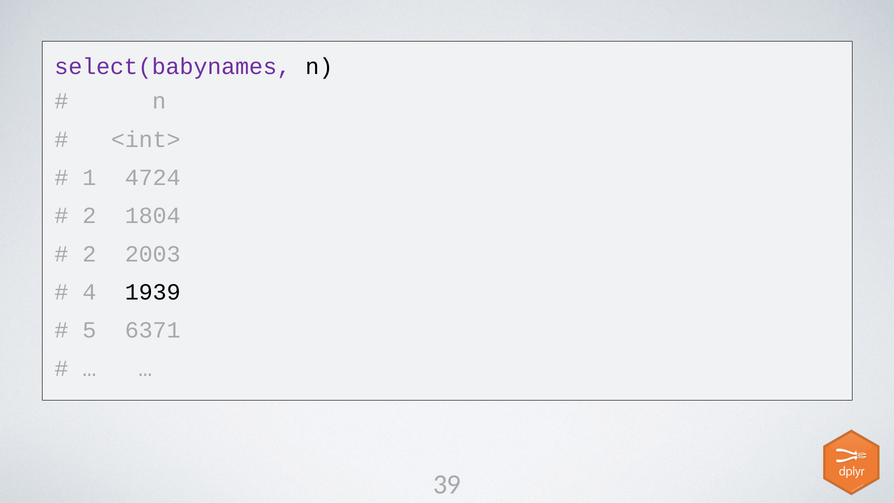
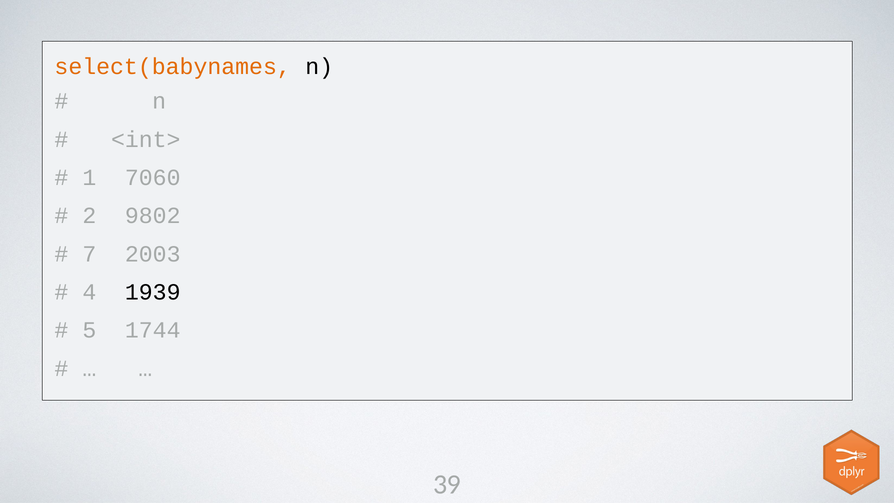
select(babynames colour: purple -> orange (173, 67)
4724: 4724 -> 7060 (153, 178)
1804: 1804 -> 9802 (153, 216)
2: 2 -> 7 (89, 254)
6371: 6371 -> 1744 (153, 330)
